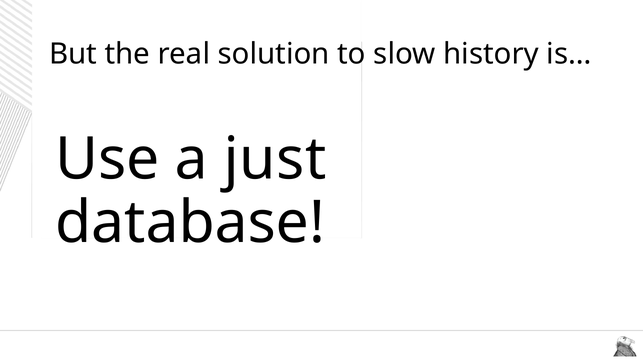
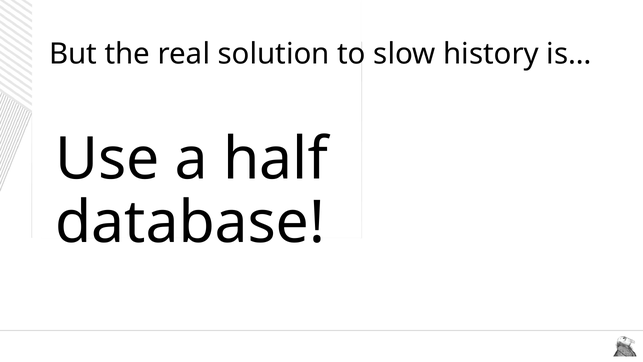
just: just -> half (275, 159)
